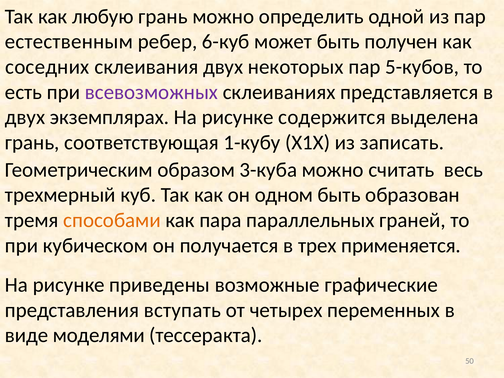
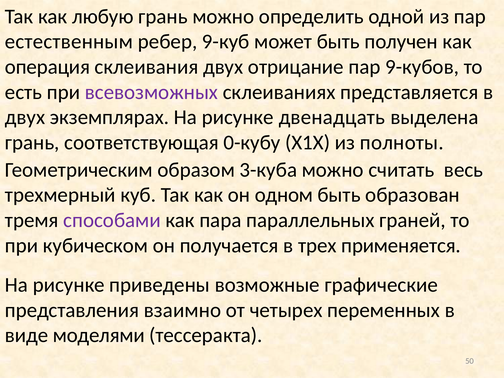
6-куб: 6-куб -> 9-куб (226, 42)
соседних: соседних -> операция (48, 67)
некоторых: некоторых -> отрицание (296, 67)
5-кубов: 5-кубов -> 9-кубов (422, 67)
содержится: содержится -> двенадцать (332, 117)
1-кубу: 1-кубу -> 0-кубу (252, 143)
записать: записать -> полноты (402, 143)
способами colour: orange -> purple (112, 220)
вступать: вступать -> взаимно (182, 310)
